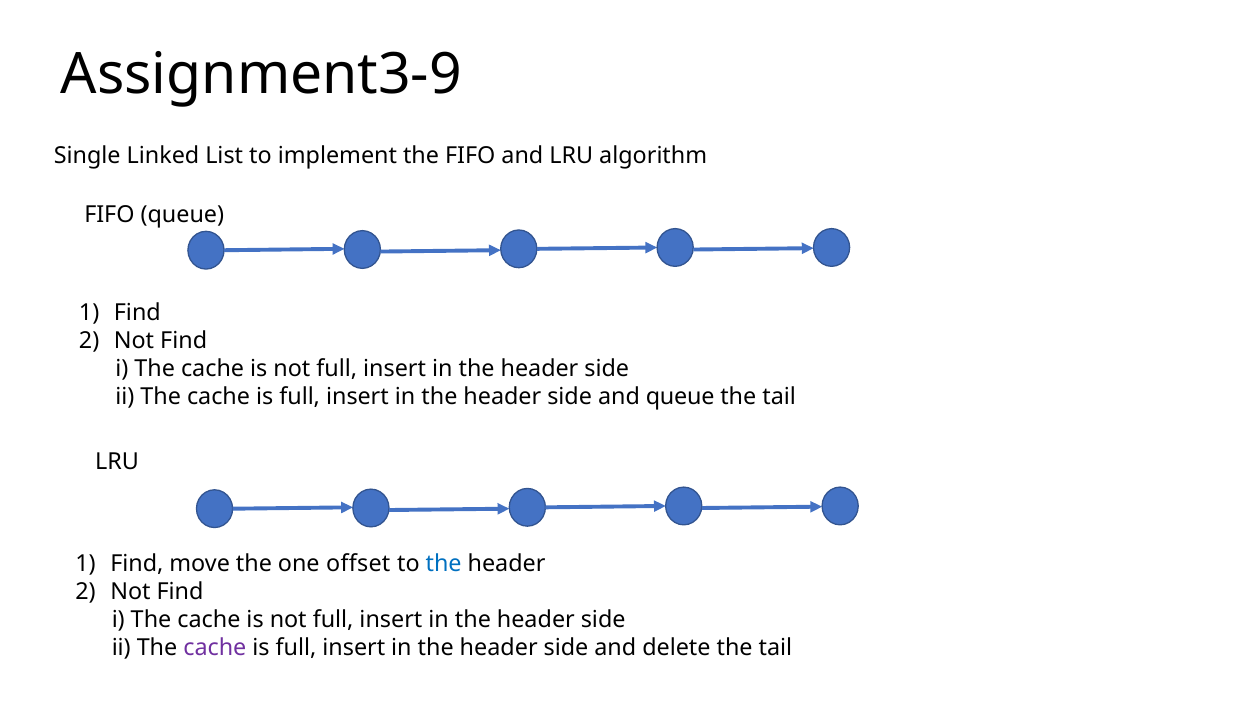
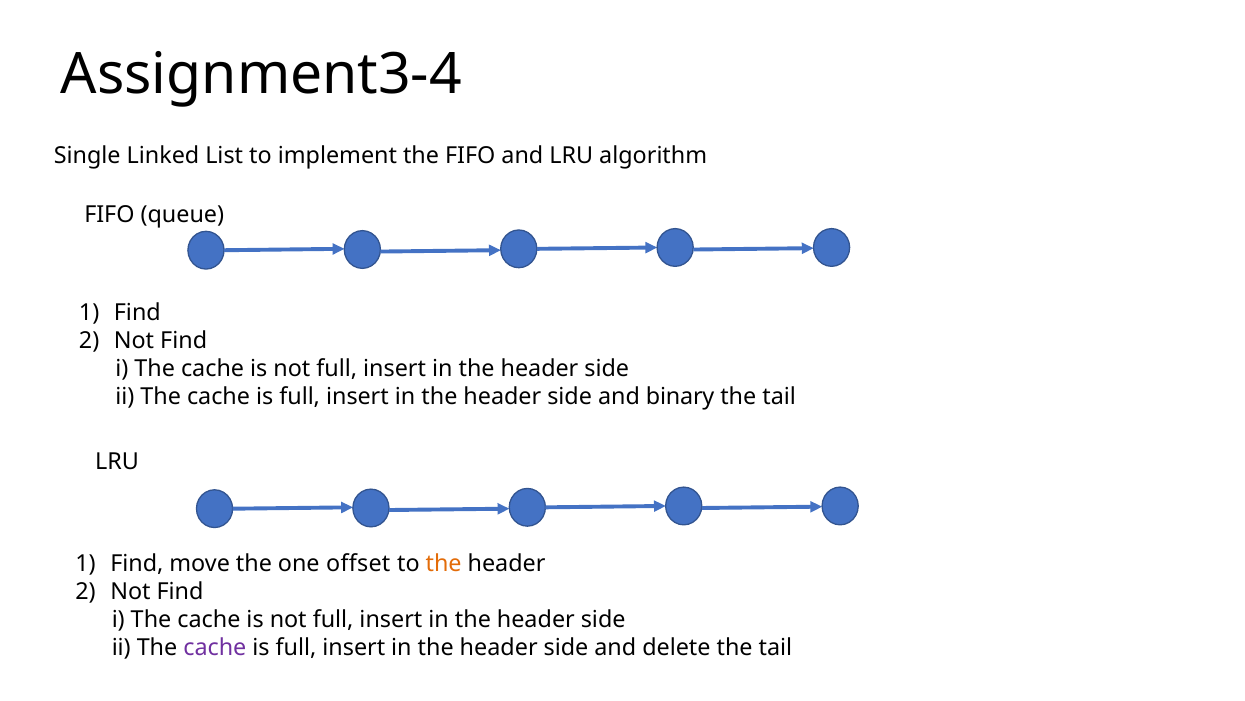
Assignment3-9: Assignment3-9 -> Assignment3-4 (261, 74)
and queue: queue -> binary (680, 396)
the colour: blue -> orange (444, 563)
